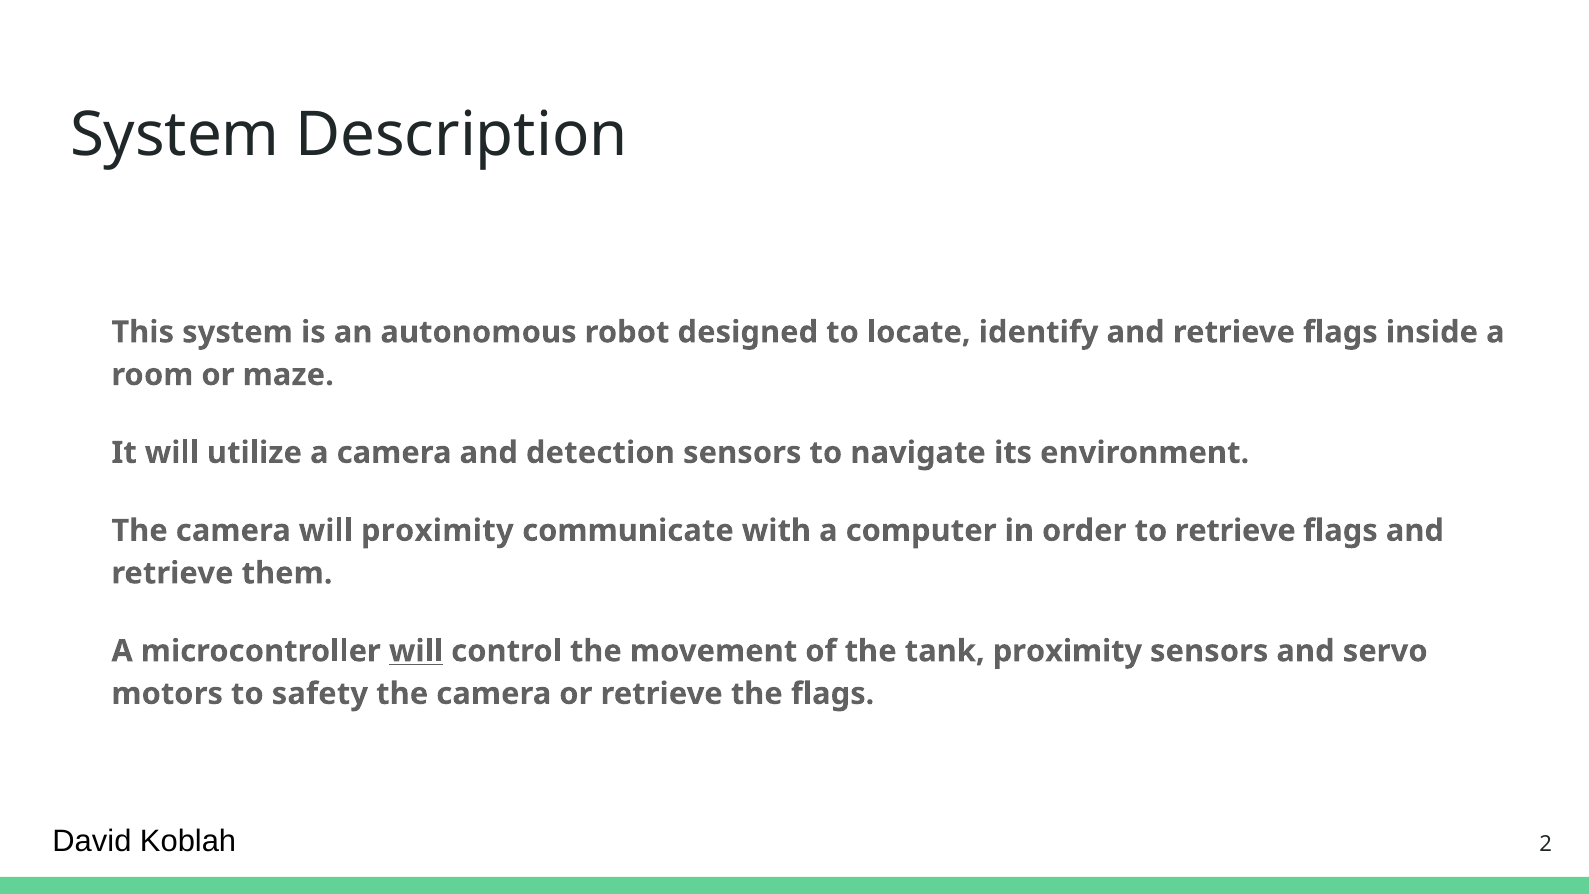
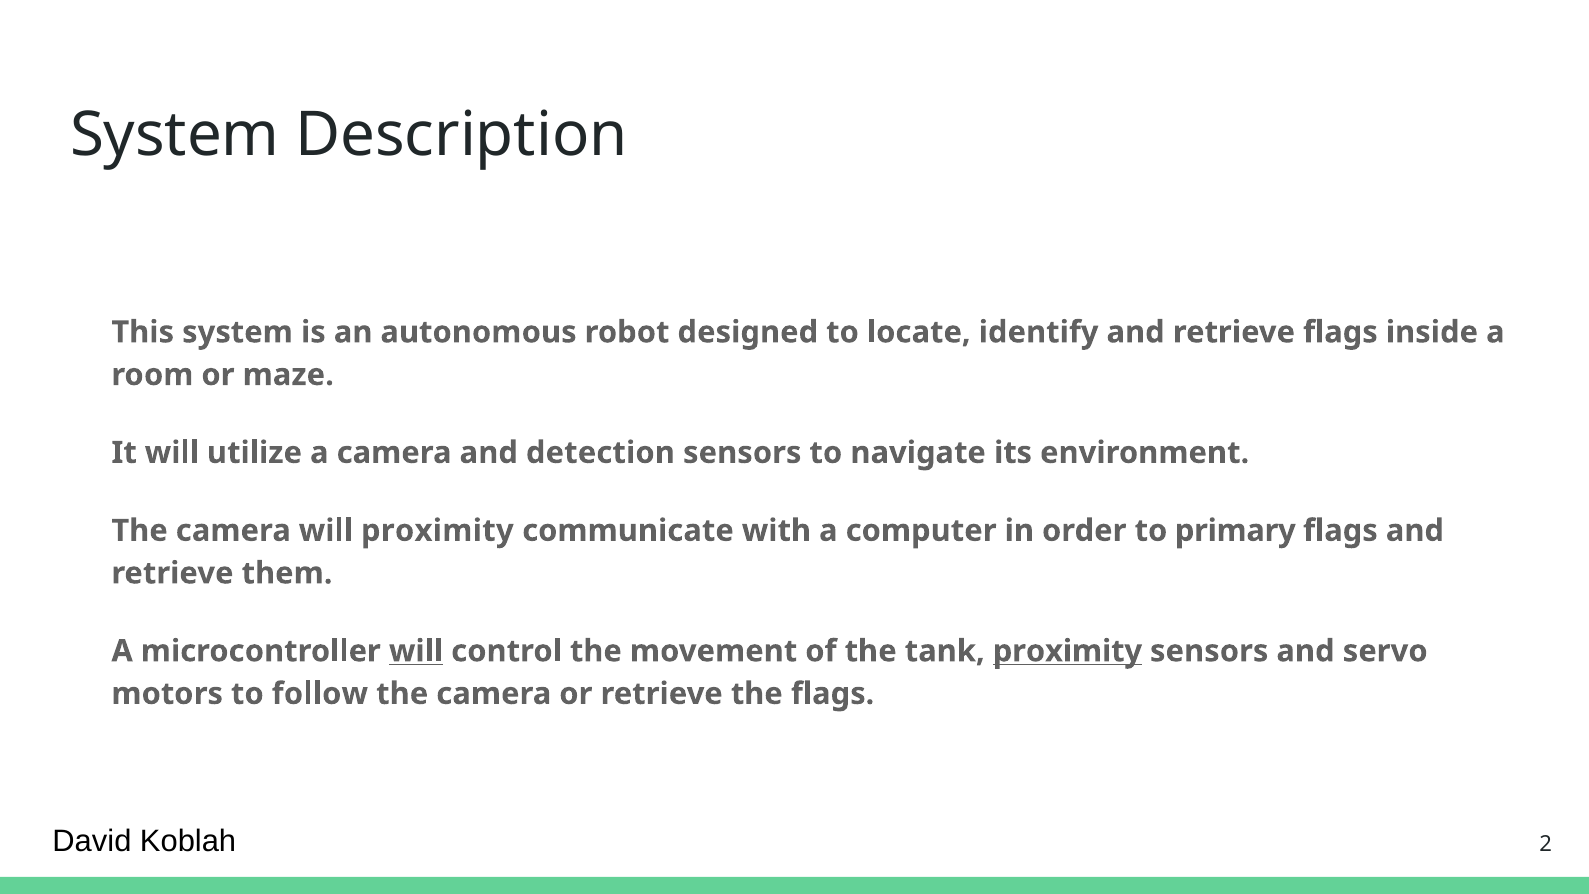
to retrieve: retrieve -> primary (1235, 531)
proximity underline: none -> present (1067, 651)
safety: safety -> follow (320, 694)
